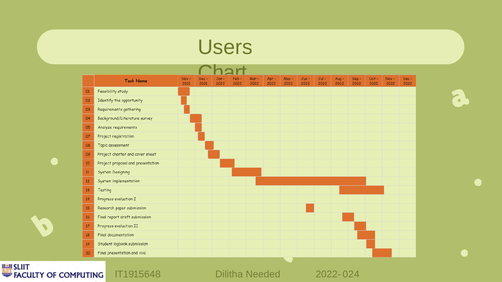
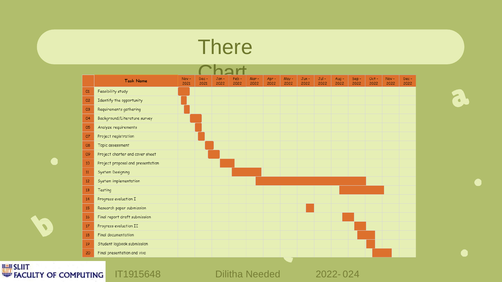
Users: Users -> There (225, 47)
